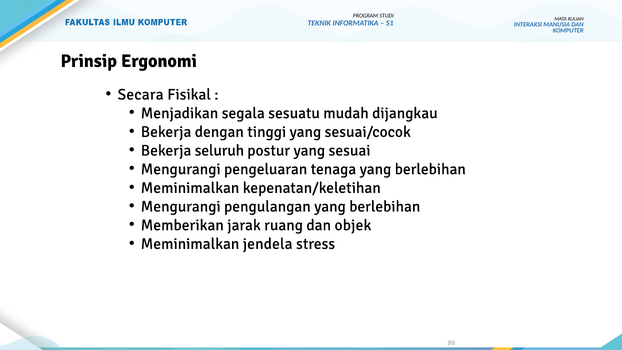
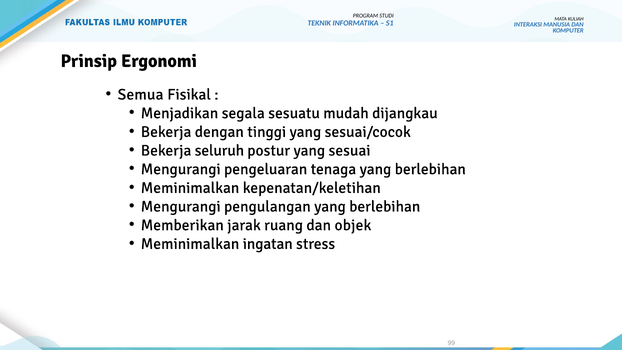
Secara: Secara -> Semua (141, 94)
jendela: jendela -> ingatan (268, 244)
